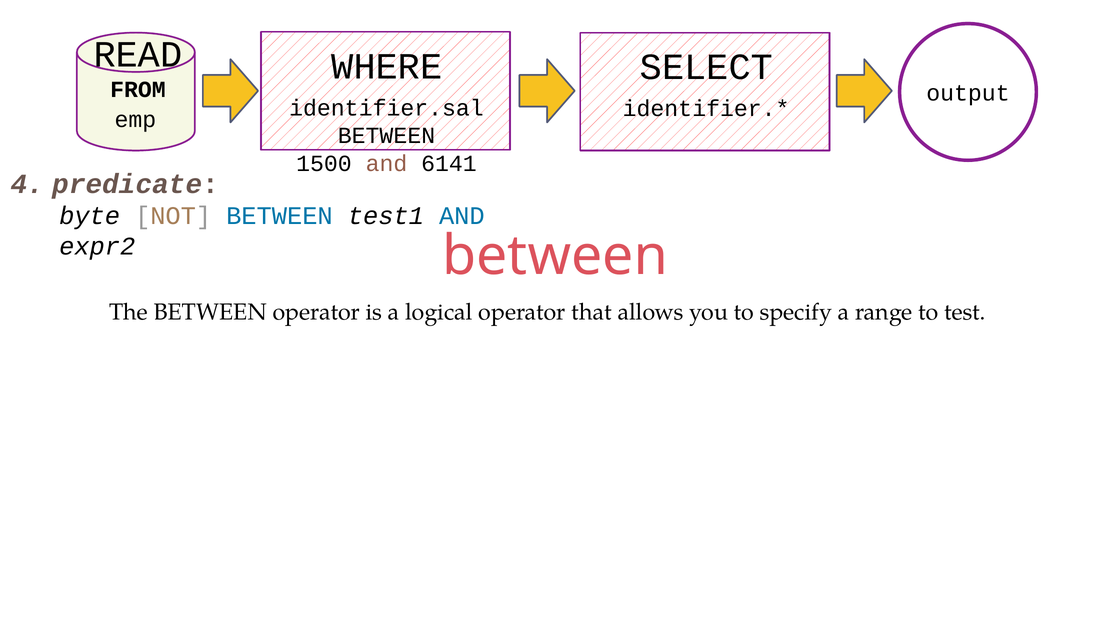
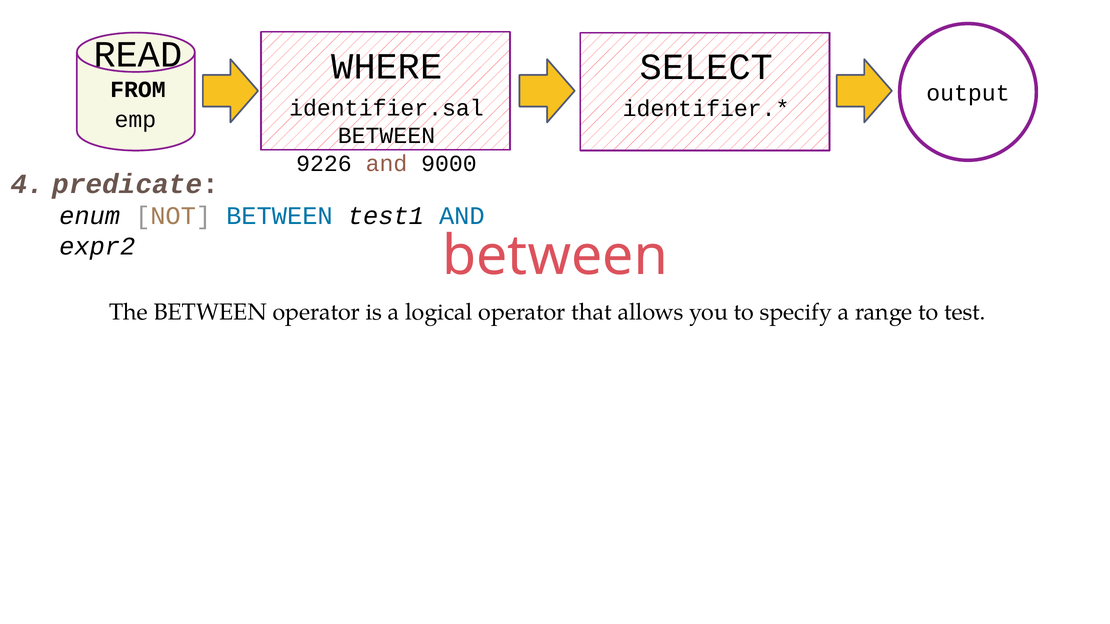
1500: 1500 -> 9226 (324, 164)
6141: 6141 -> 9000 (449, 164)
byte: byte -> enum (90, 216)
